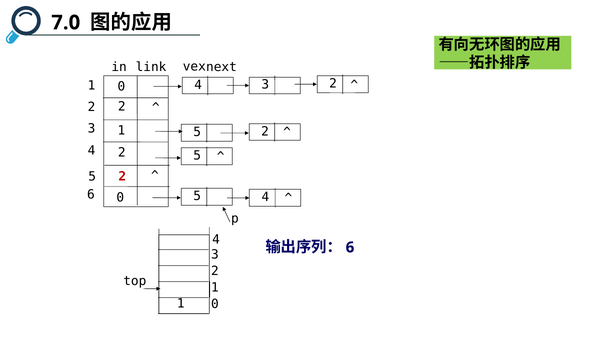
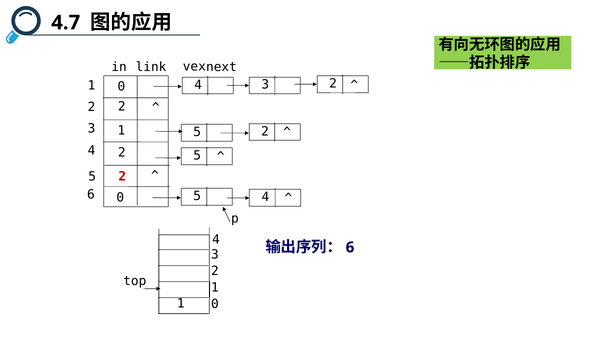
7.0: 7.0 -> 4.7 (66, 23)
